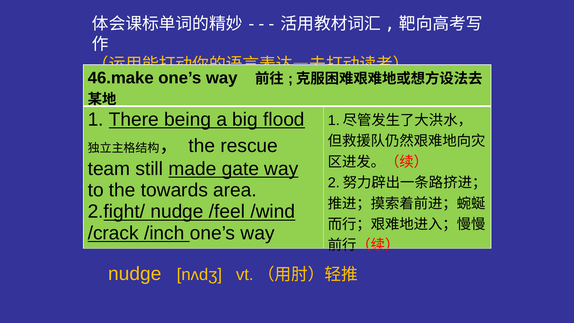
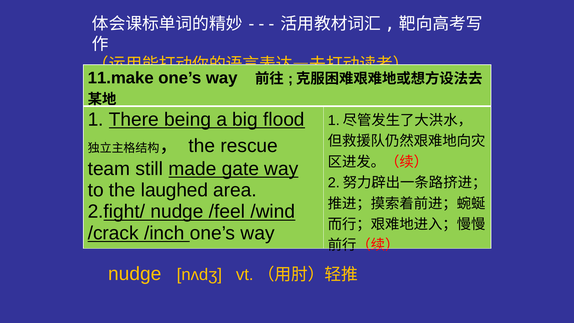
46.make: 46.make -> 11.make (121, 78)
towards: towards -> laughed (174, 190)
